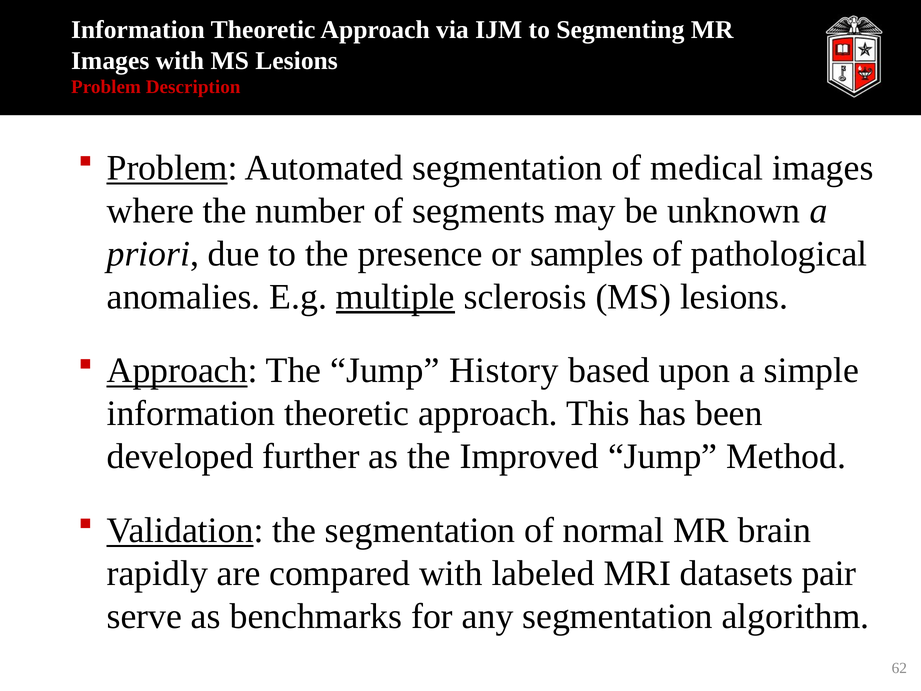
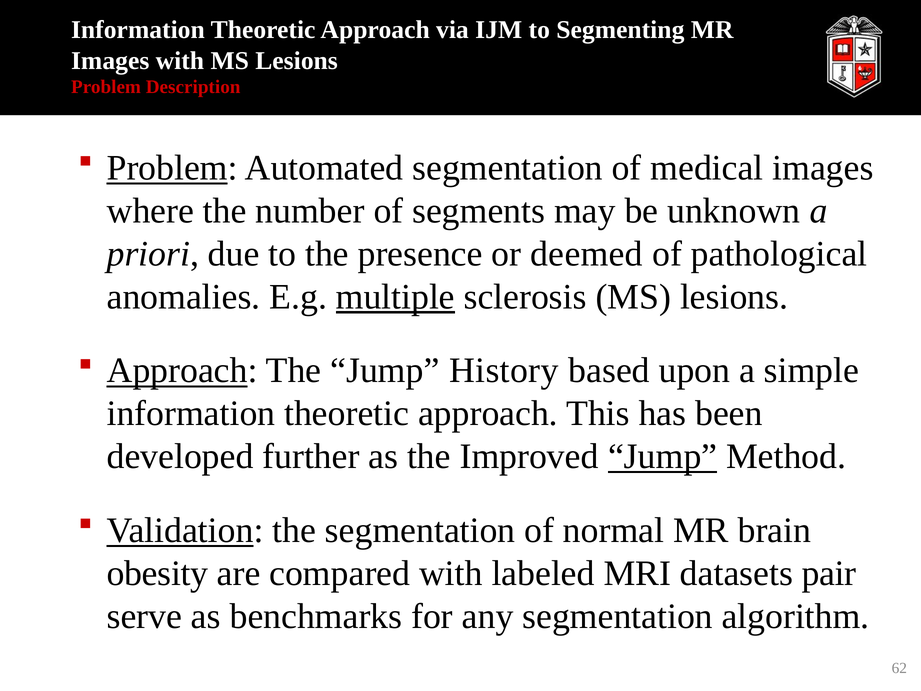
samples: samples -> deemed (587, 254)
Jump underline: none -> present (663, 456)
rapidly: rapidly -> obesity (157, 573)
